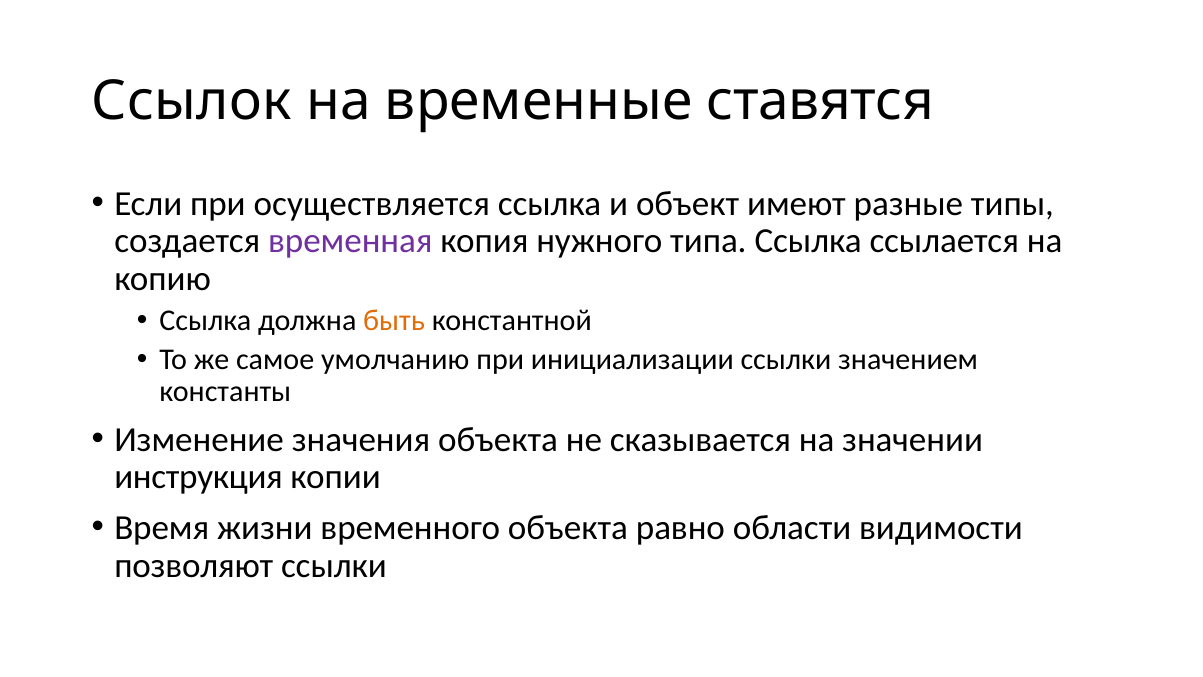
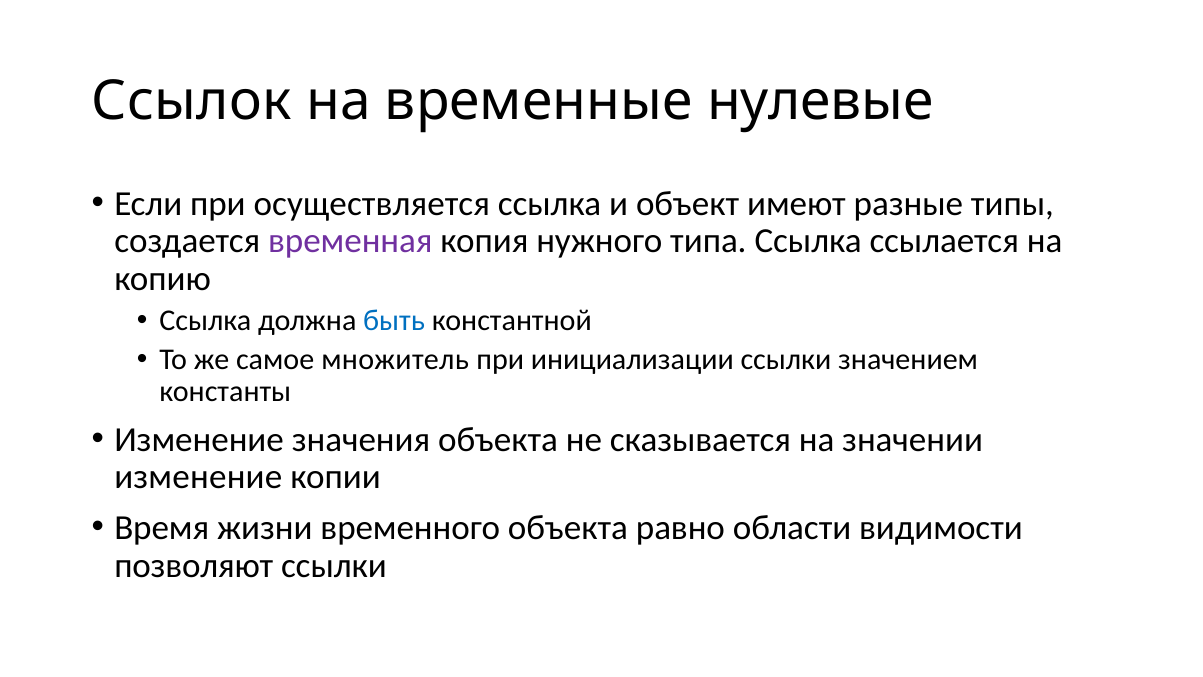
ставятся: ставятся -> нулевые (820, 101)
быть colour: orange -> blue (394, 320)
умолчанию: умолчанию -> множитель (395, 359)
инструкция: инструкция -> изменение (198, 477)
